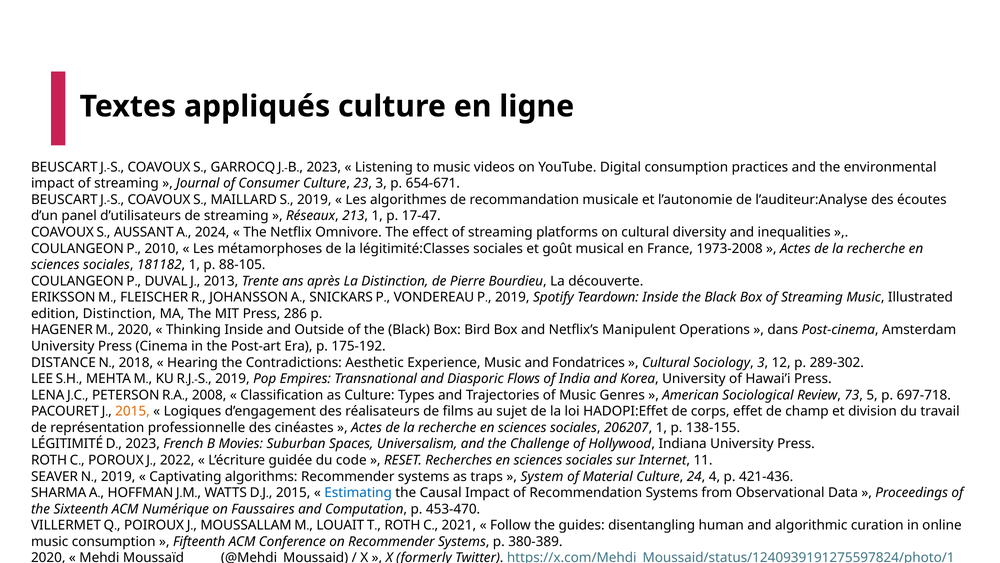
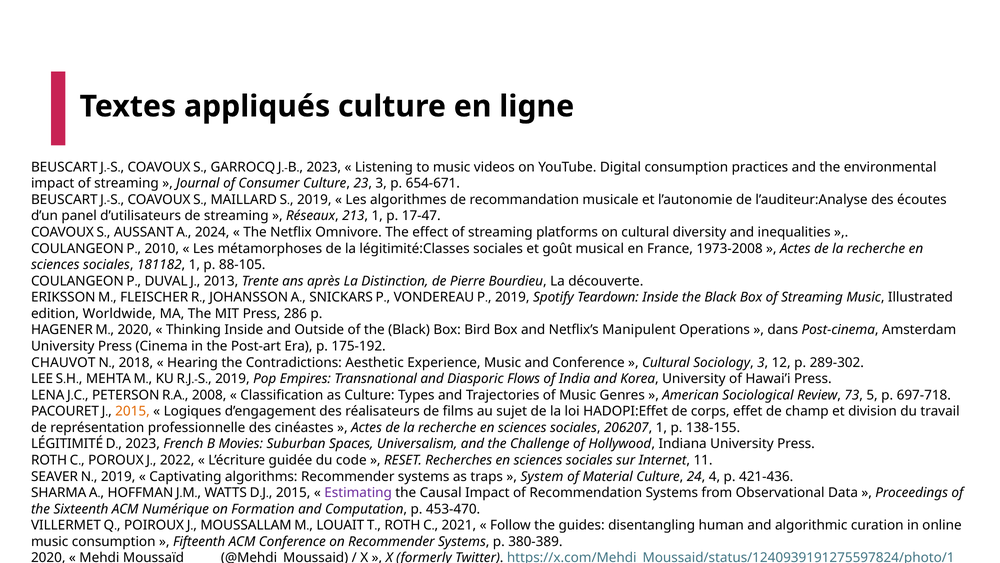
edition Distinction: Distinction -> Worldwide (119, 313)
DISTANCE: DISTANCE -> CHAUVOT (63, 362)
and Fondatrices: Fondatrices -> Conference (588, 362)
Estimating colour: blue -> purple (358, 492)
Faussaires: Faussaires -> Formation (263, 509)
